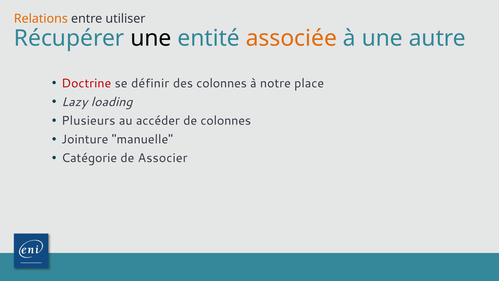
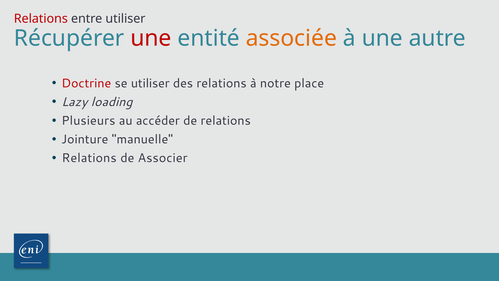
Relations colour: orange -> red (41, 19)
une colour: black -> red (151, 38)
se définir: définir -> utiliser (150, 83)
des colonnes: colonnes -> relations (222, 83)
de colonnes: colonnes -> relations (226, 121)
Catégorie: Catégorie -> Relations (89, 158)
